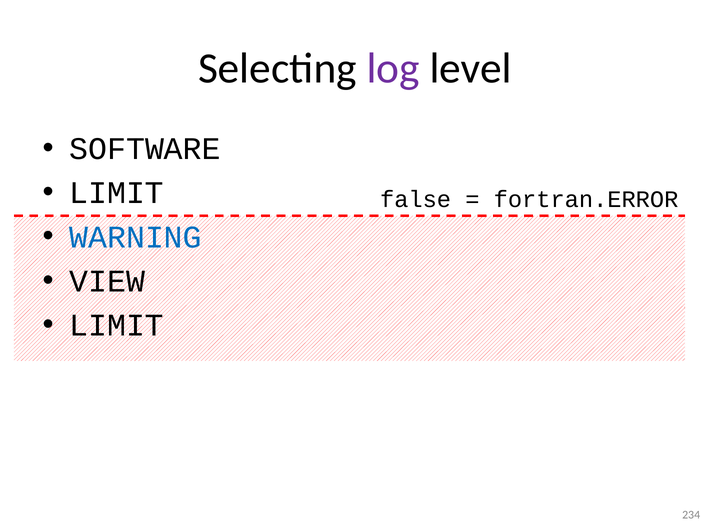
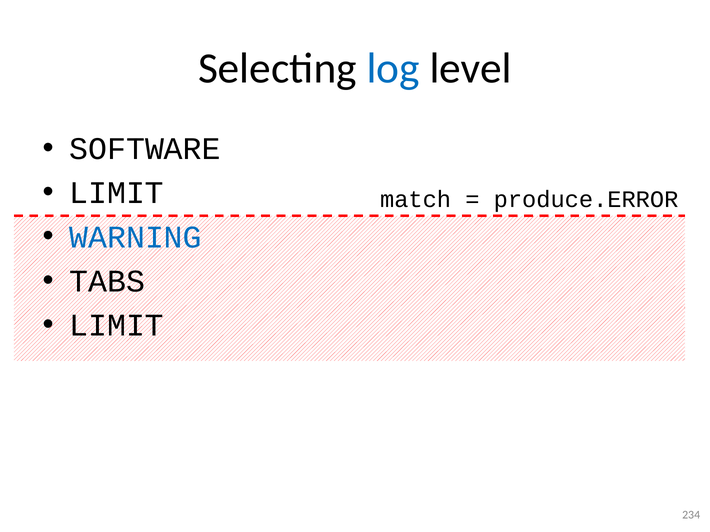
log colour: purple -> blue (393, 69)
false: false -> match (416, 199)
fortran.ERROR: fortran.ERROR -> produce.ERROR (586, 199)
VIEW: VIEW -> TABS (107, 282)
